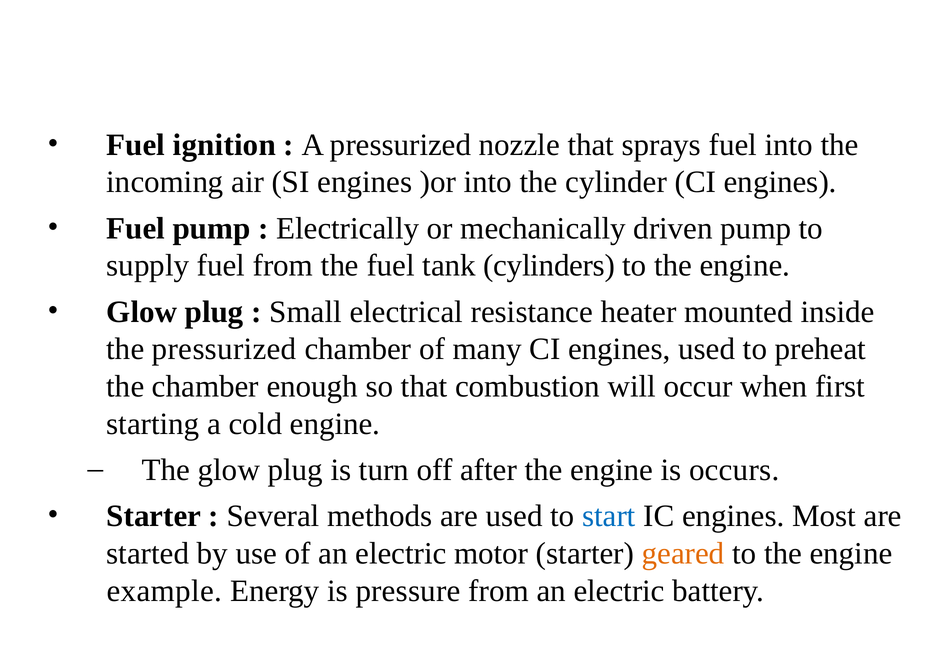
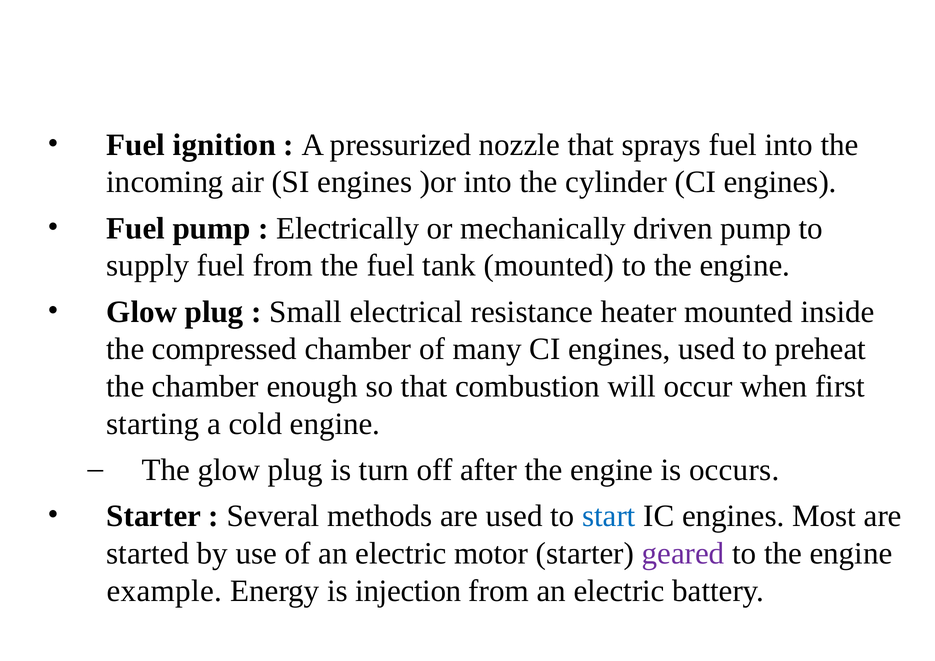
tank cylinders: cylinders -> mounted (549, 266)
the pressurized: pressurized -> compressed (224, 349)
geared colour: orange -> purple (683, 554)
pressure: pressure -> injection (408, 591)
